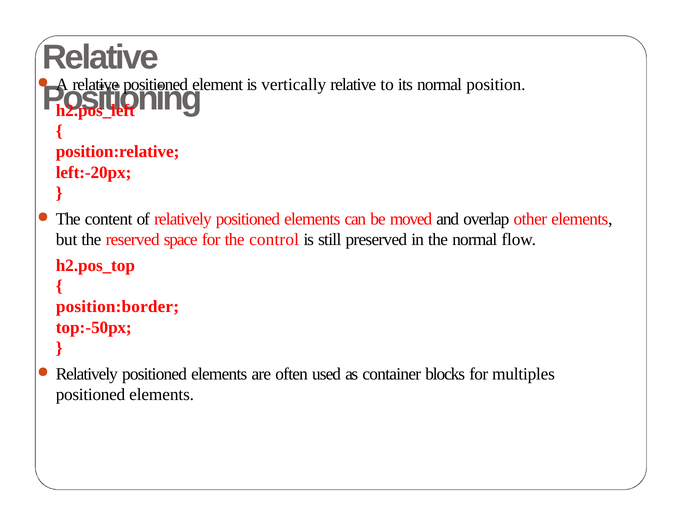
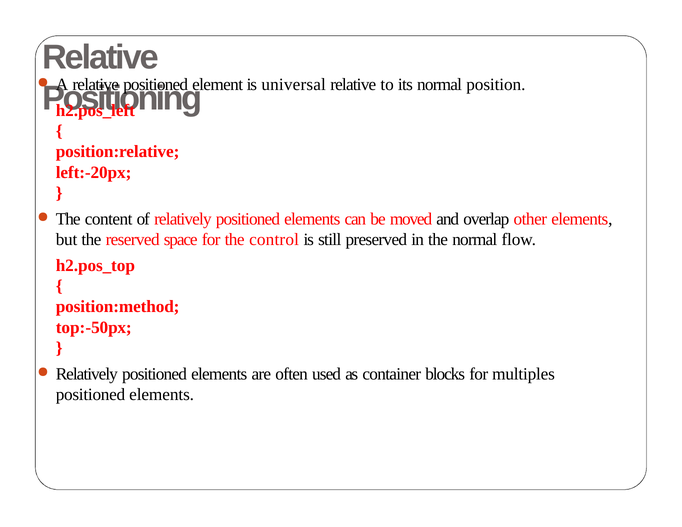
vertically: vertically -> universal (294, 85)
position:border: position:border -> position:method (118, 307)
